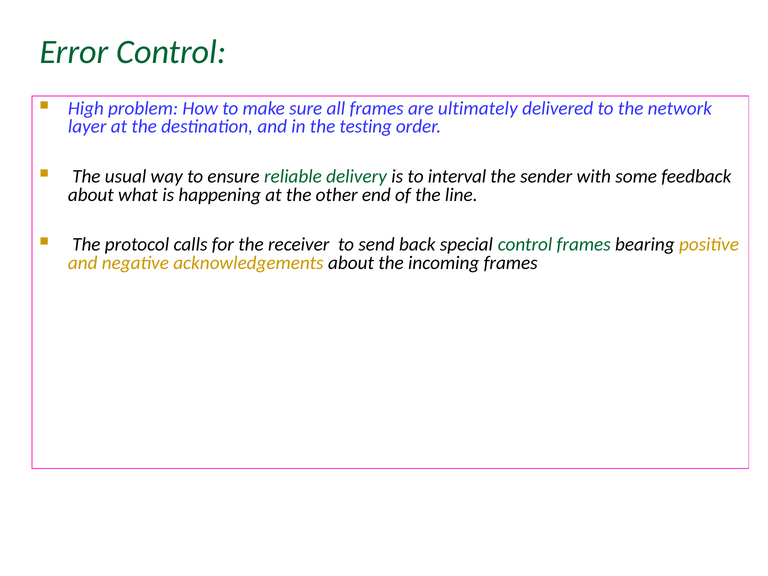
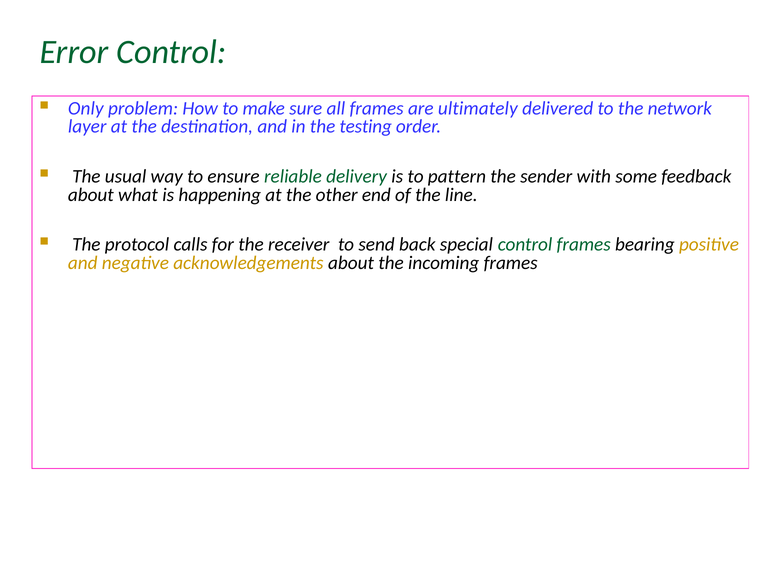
High: High -> Only (86, 108)
interval: interval -> pattern (457, 176)
